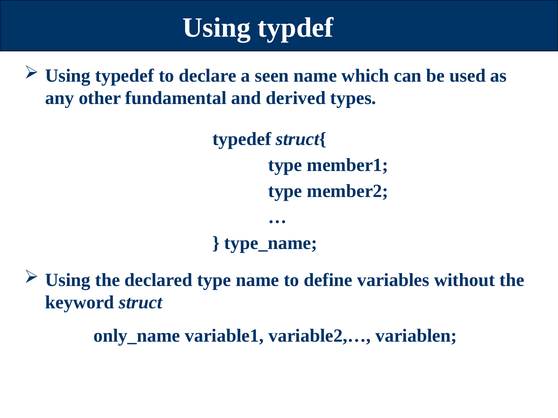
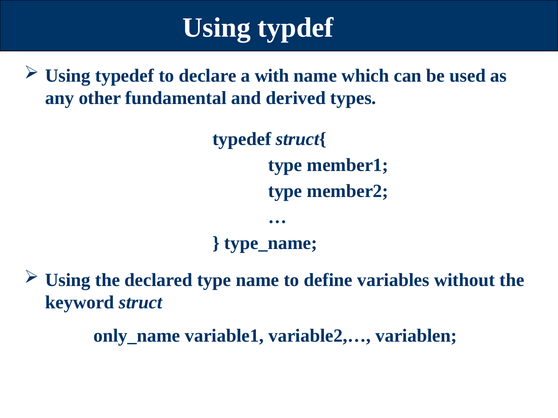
seen: seen -> with (272, 76)
